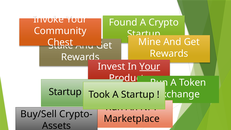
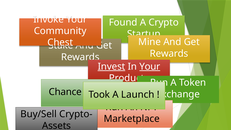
Invest underline: none -> present (111, 66)
Startup: Startup -> Chance (65, 92)
A Startup: Startup -> Launch (138, 94)
